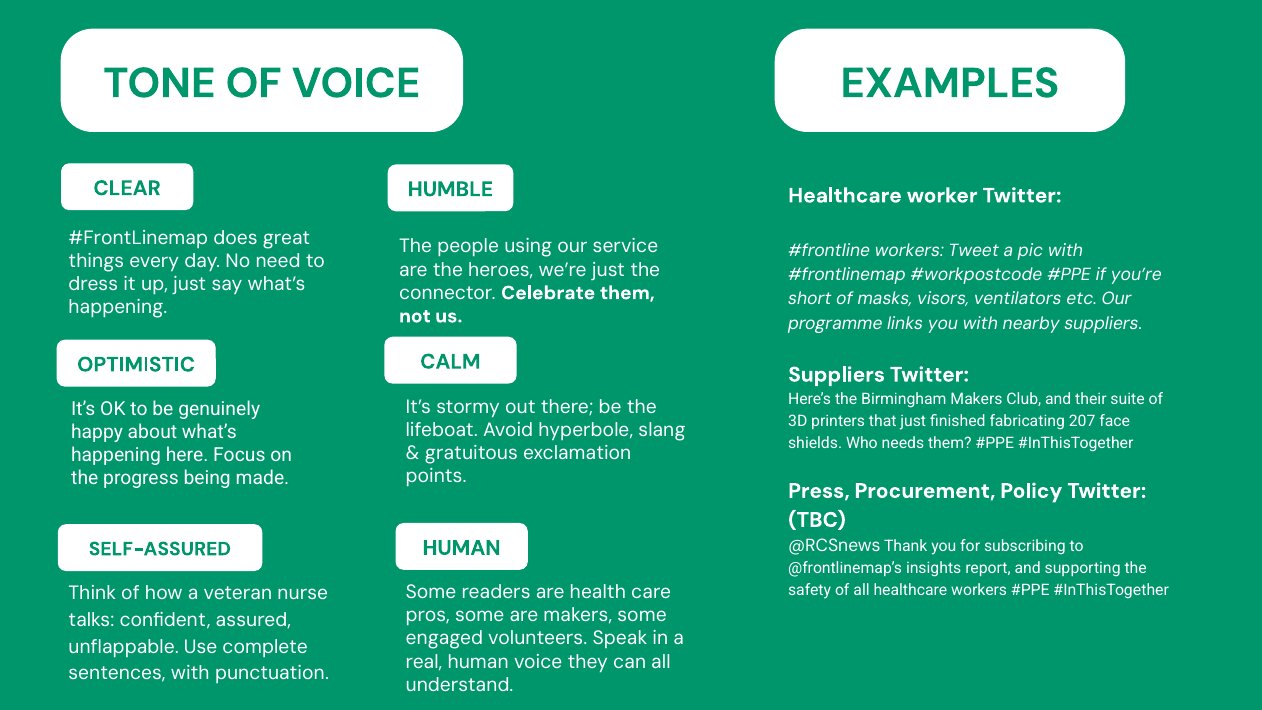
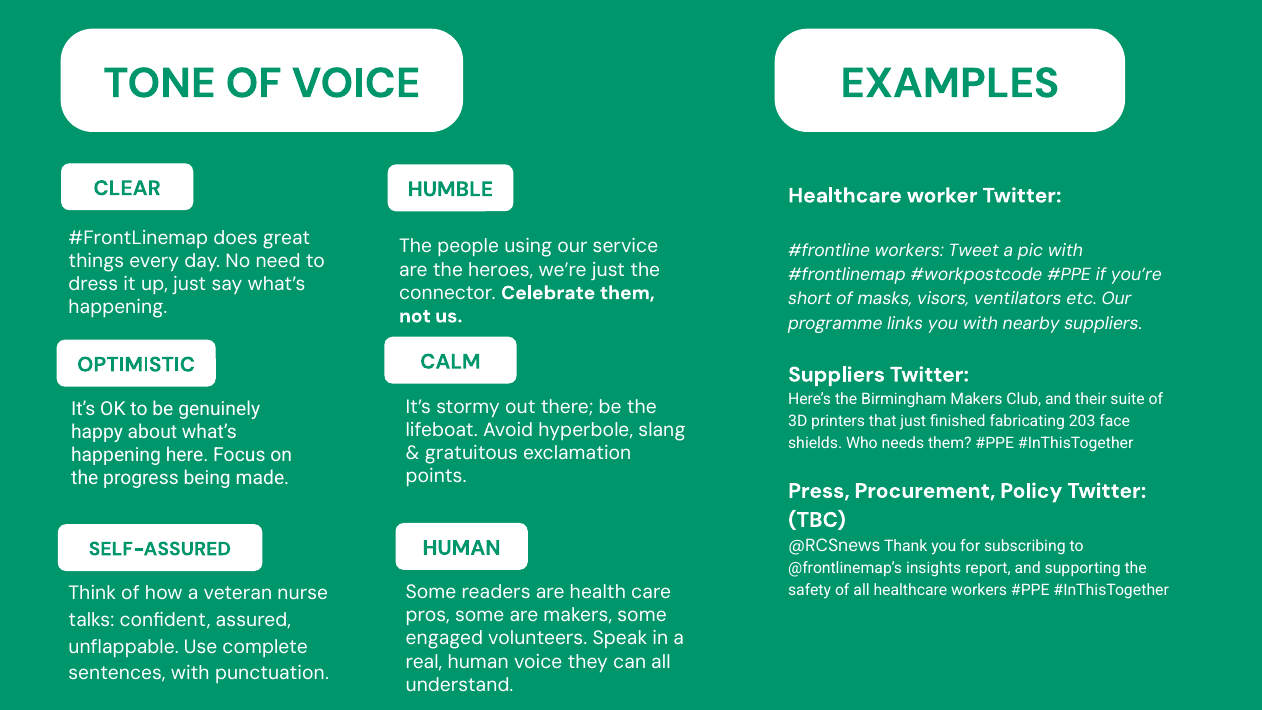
207: 207 -> 203 (1082, 421)
